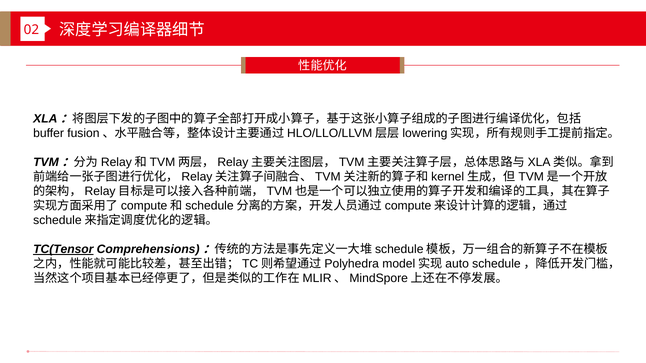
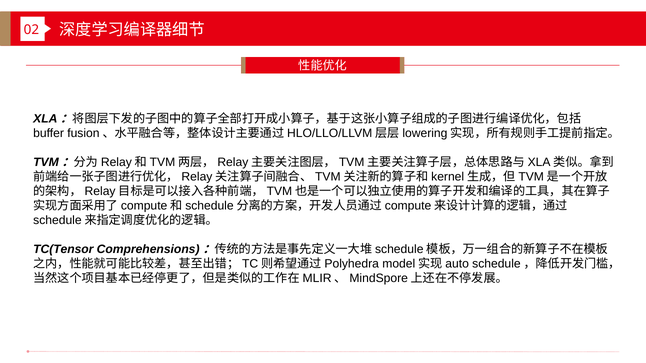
TC(Tensor underline: present -> none (63, 250)
